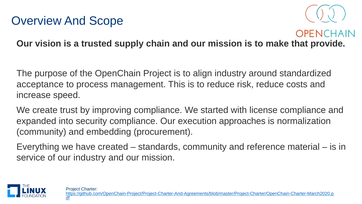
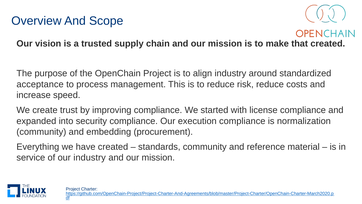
that provide: provide -> created (328, 44)
execution approaches: approaches -> compliance (242, 121)
